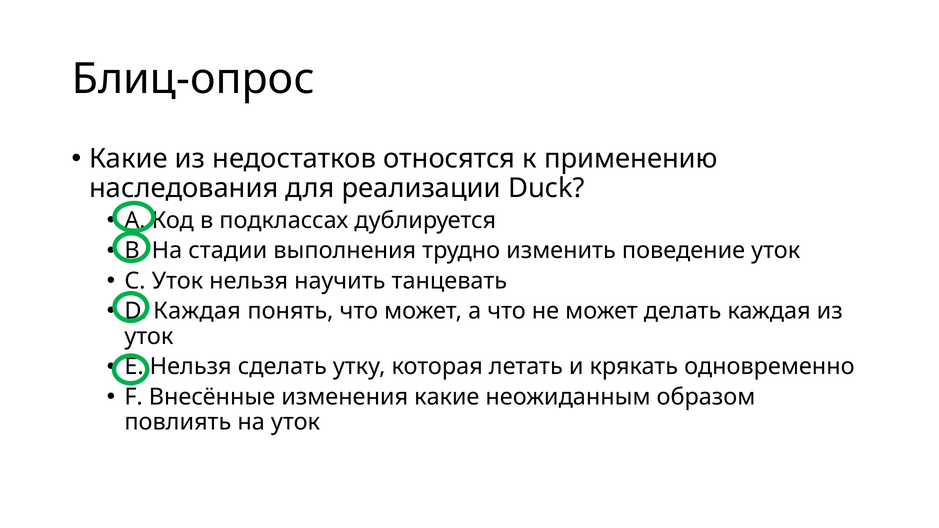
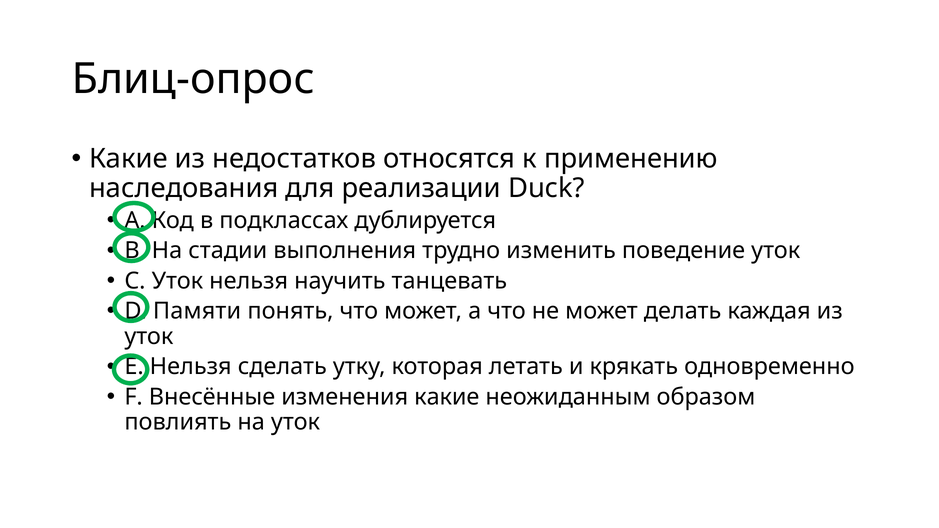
Каждая: Каждая -> Памяти (197, 311)
